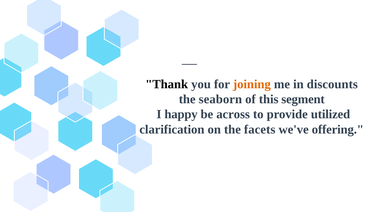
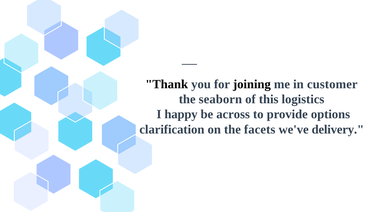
joining colour: orange -> black (252, 84)
discounts: discounts -> customer (332, 84)
segment: segment -> logistics (303, 100)
utilized: utilized -> options (330, 115)
offering: offering -> delivery (338, 130)
